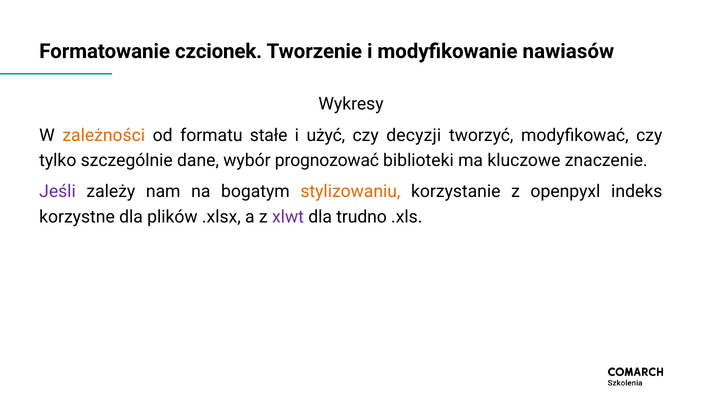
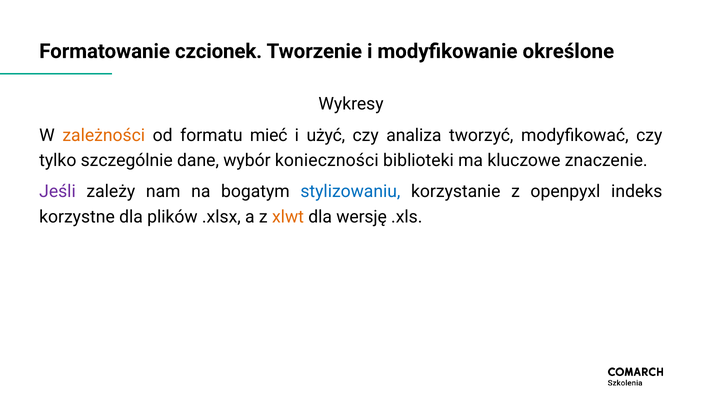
nawiasów: nawiasów -> określone (568, 51)
stałe: stałe -> mieć (269, 135)
decyzji: decyzji -> analiza (414, 135)
prognozować: prognozować -> konieczności (327, 160)
stylizowaniu colour: orange -> blue (350, 192)
xlwt colour: purple -> orange (288, 217)
trudno: trudno -> wersję (362, 217)
